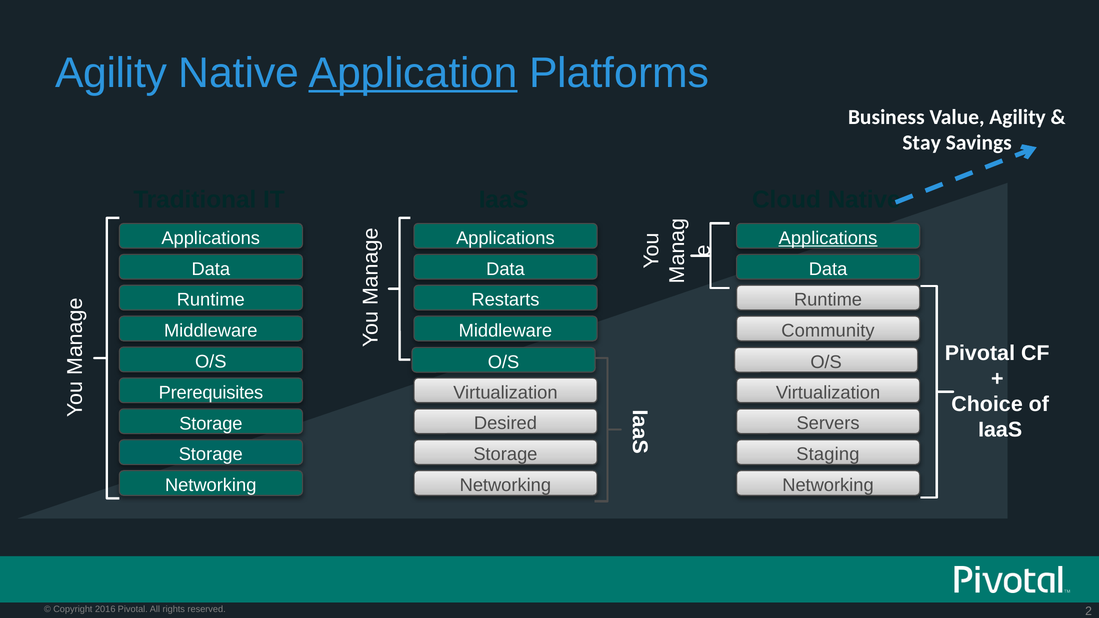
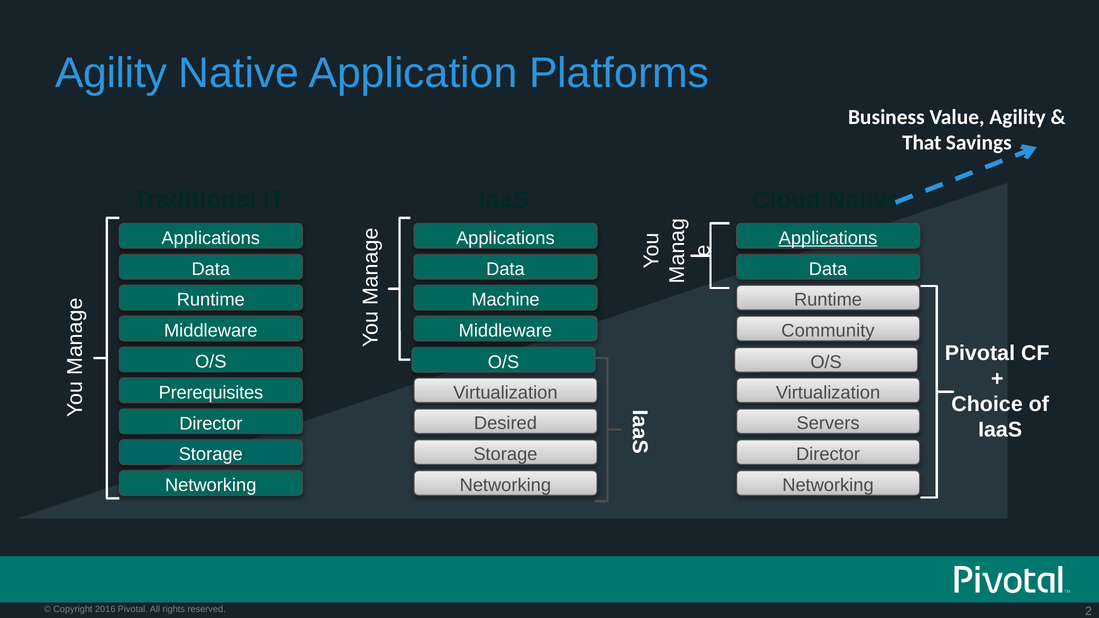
Application underline: present -> none (413, 73)
Stay: Stay -> That (922, 143)
Restarts: Restarts -> Machine (506, 300)
Storage: Storage -> Director (211, 424)
Staging: Staging -> Director (828, 455)
